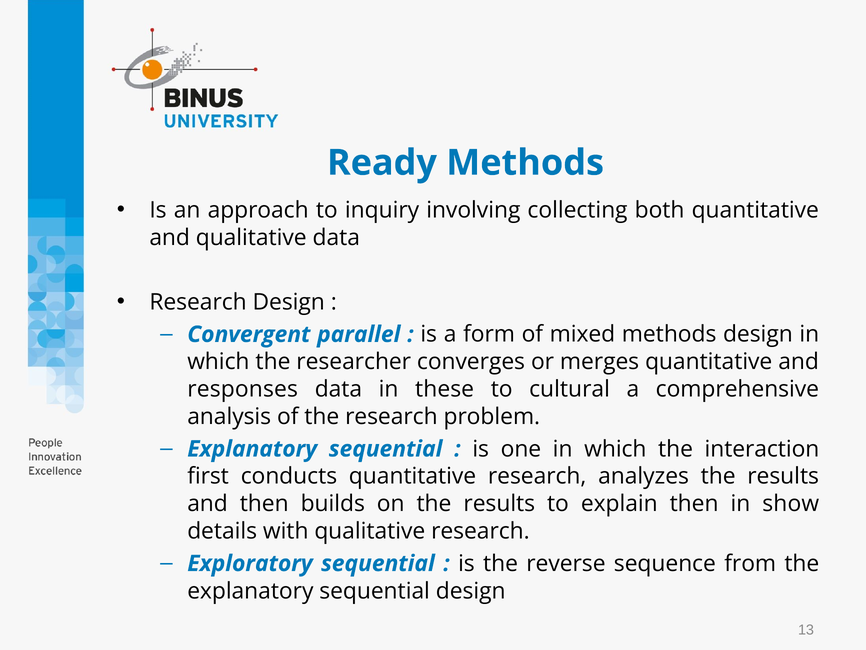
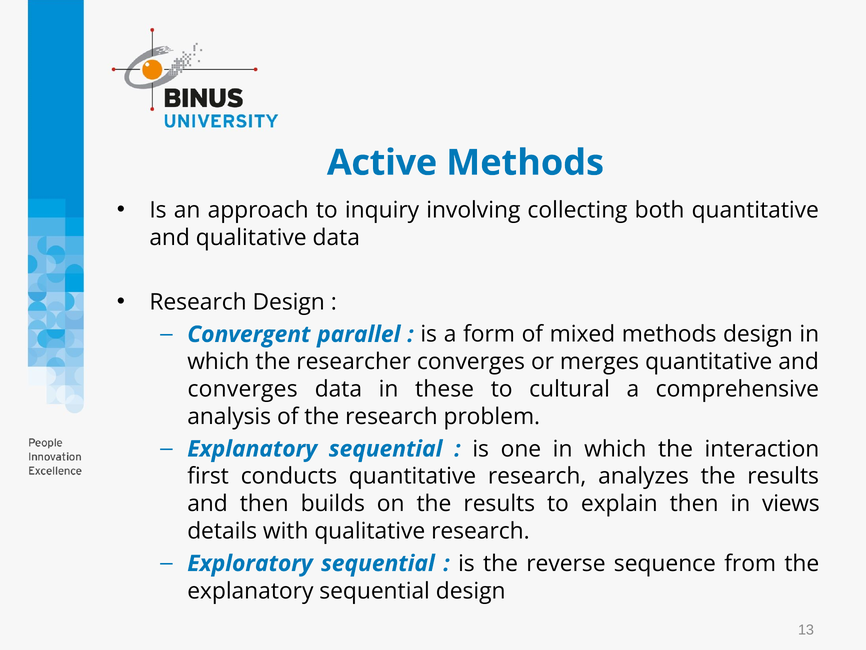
Ready: Ready -> Active (382, 163)
responses: responses -> converges (243, 389)
show: show -> views (791, 503)
